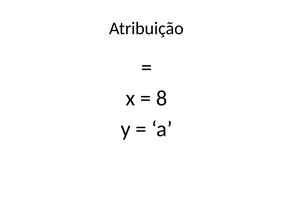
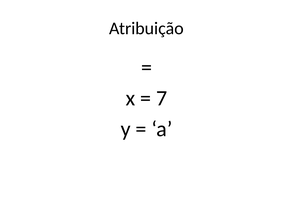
8: 8 -> 7 (162, 98)
